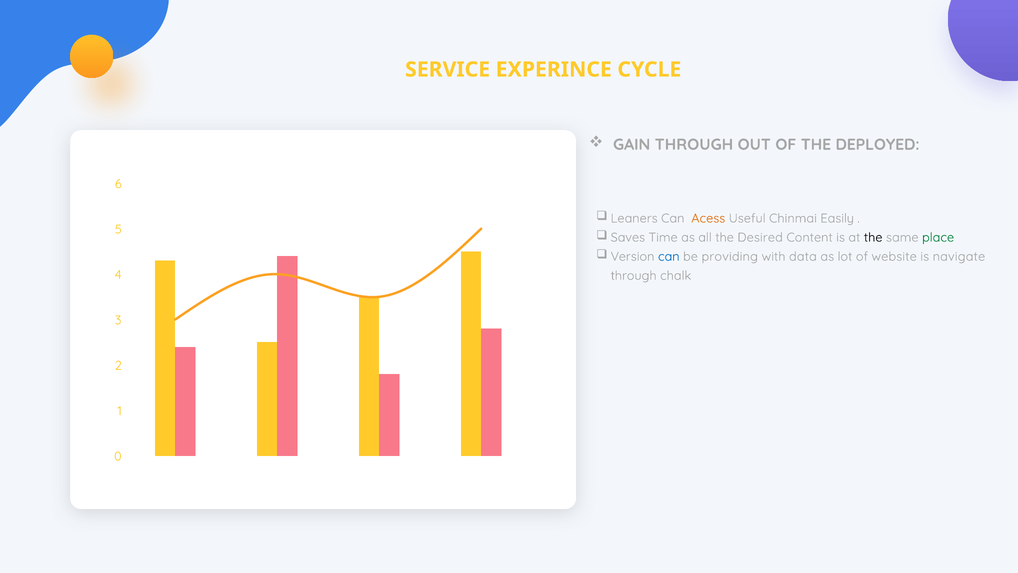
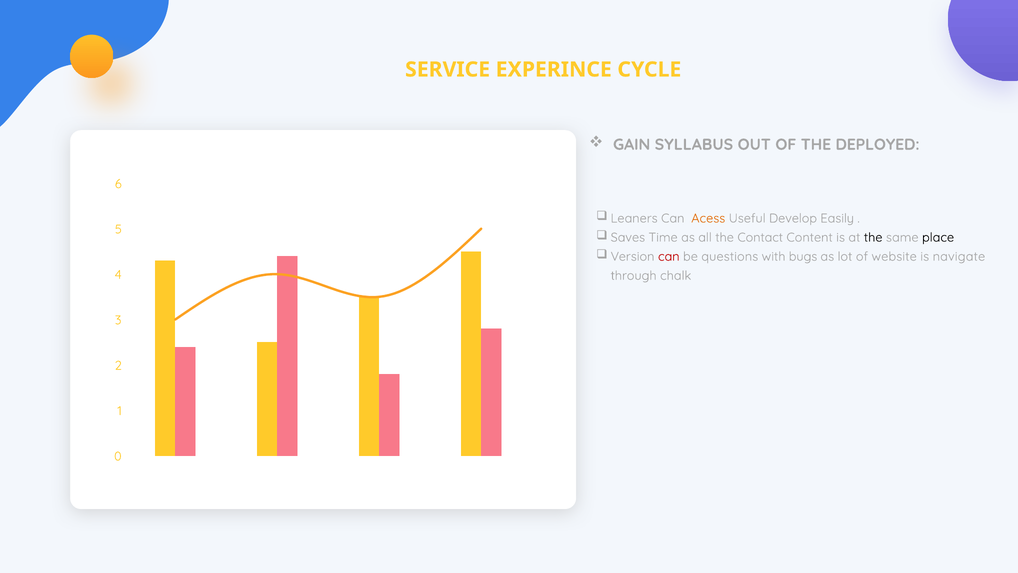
GAIN THROUGH: THROUGH -> SYLLABUS (694, 144)
Chinmai: Chinmai -> Develop (793, 218)
Desired: Desired -> Contact (760, 237)
place colour: green -> black (938, 237)
can colour: blue -> red (669, 256)
providing: providing -> questions (730, 256)
data: data -> bugs (803, 256)
